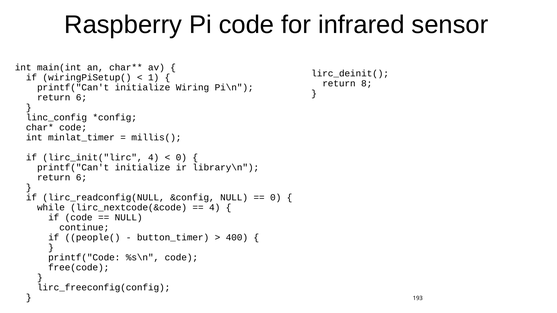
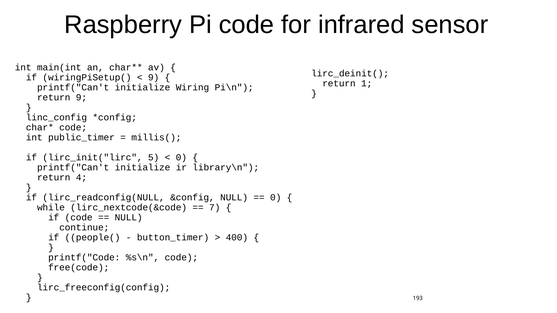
1: 1 -> 9 (154, 77)
8: 8 -> 1 (367, 83)
6: 6 -> 9 (81, 97)
minlat_timer: minlat_timer -> public_timer (81, 138)
lirc_init("lirc 4: 4 -> 5 (154, 158)
6: 6 -> 4 (81, 178)
4: 4 -> 7 (215, 208)
